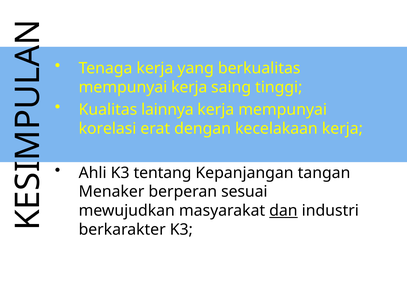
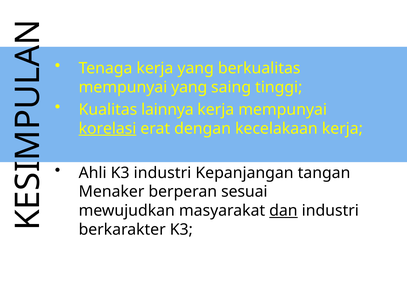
mempunyai kerja: kerja -> yang (189, 87)
korelasi underline: none -> present (107, 129)
K3 tentang: tentang -> industri (162, 173)
